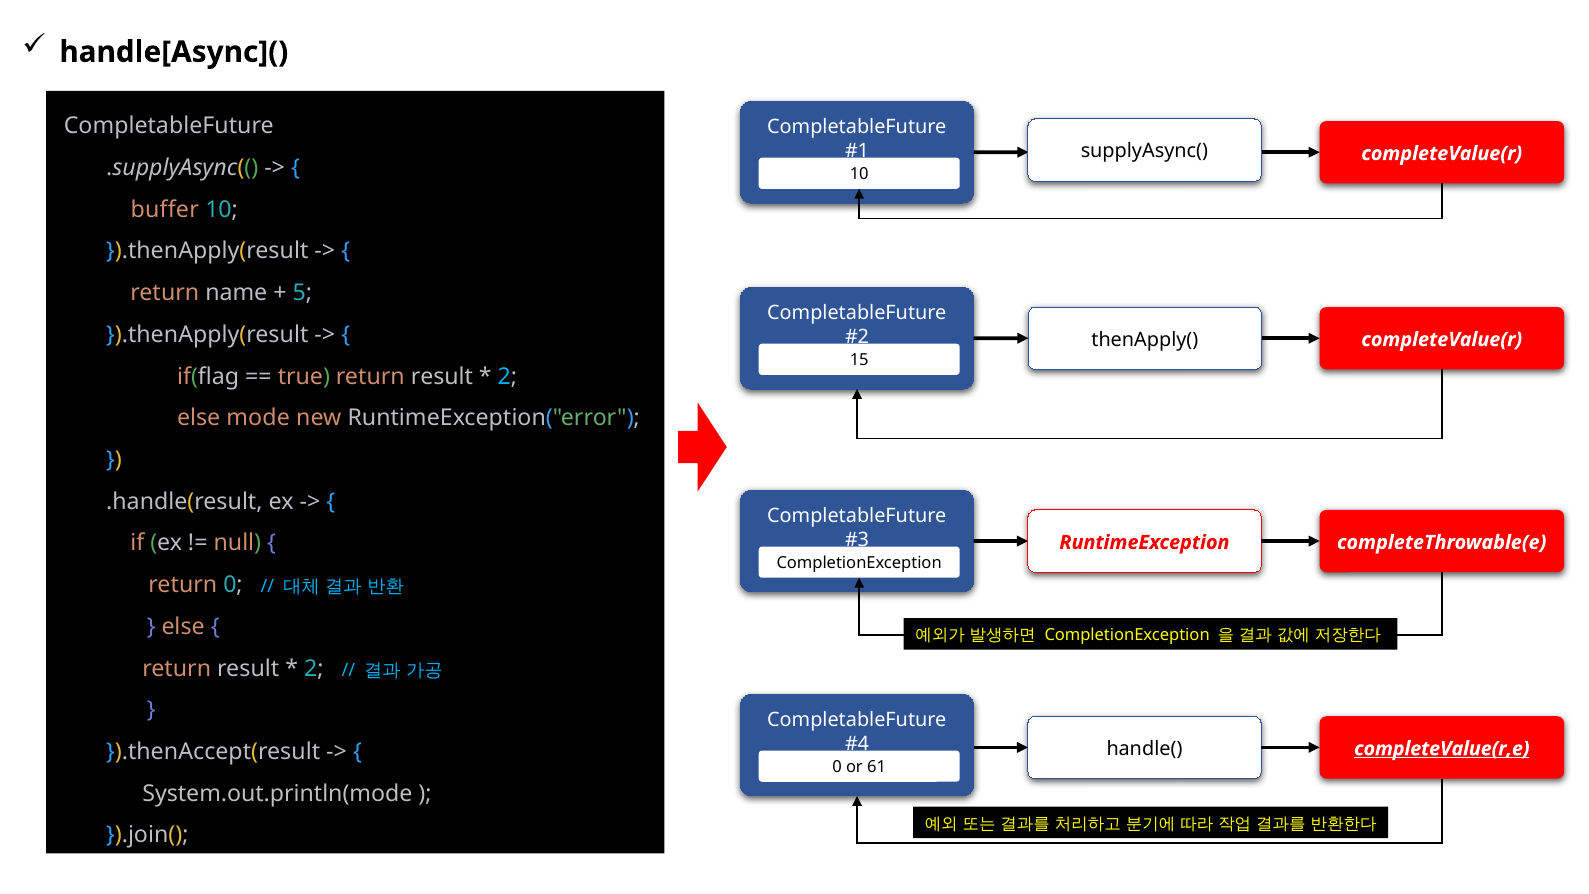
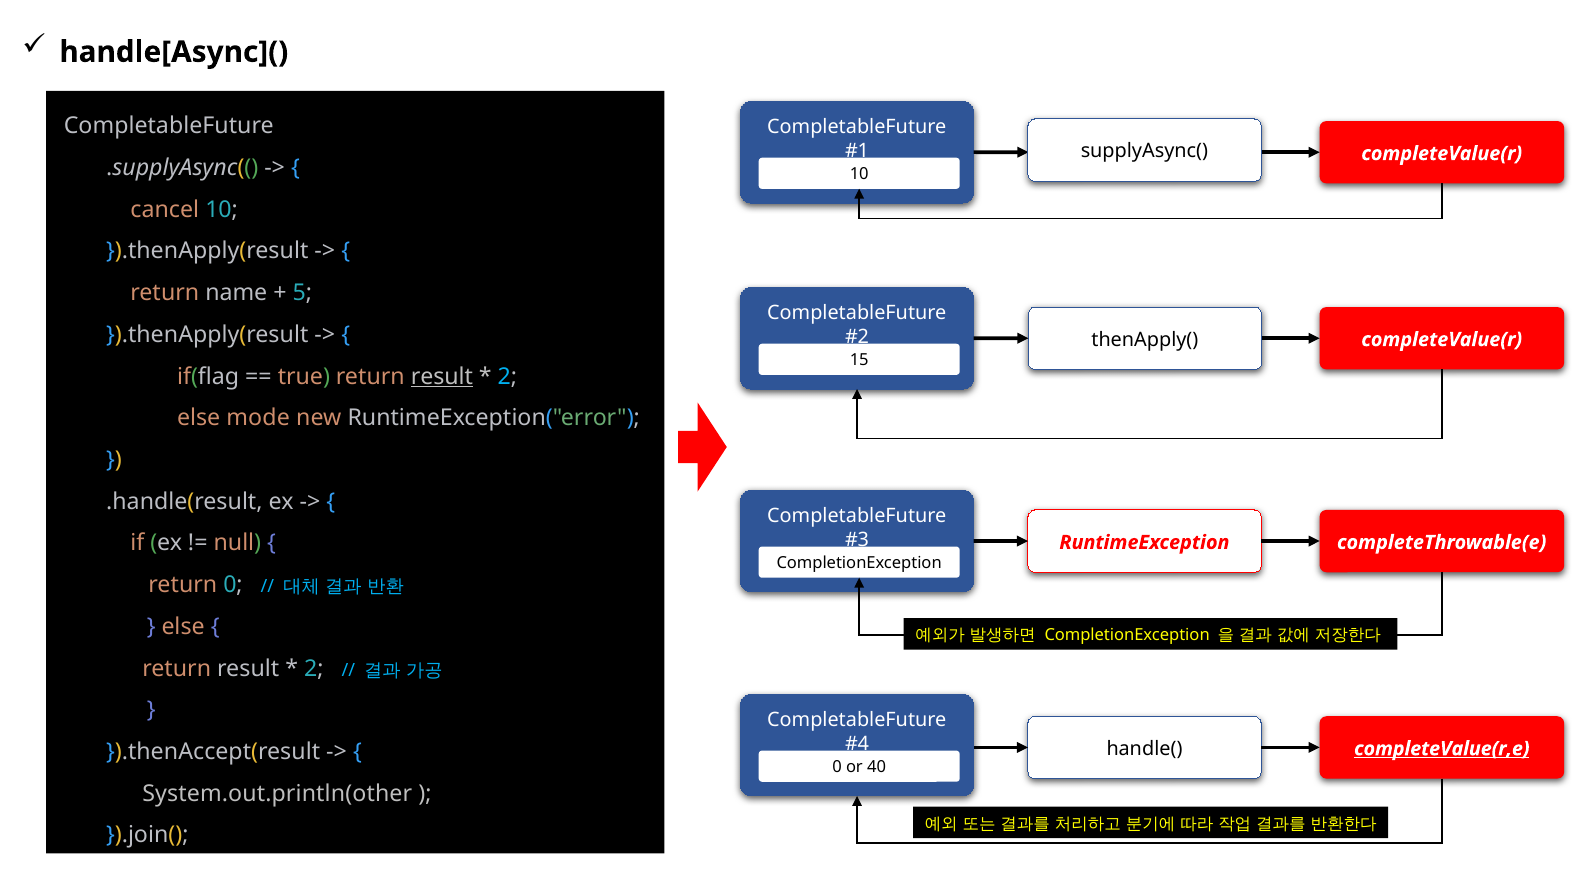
buffer: buffer -> cancel (165, 209)
result underline: none -> present (442, 376)
61: 61 -> 40 (877, 767)
System.out.println(mode: System.out.println(mode -> System.out.println(other (277, 793)
